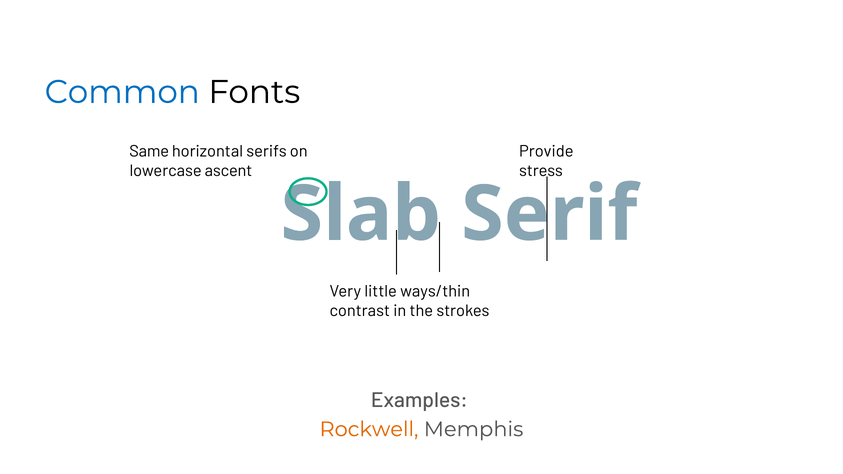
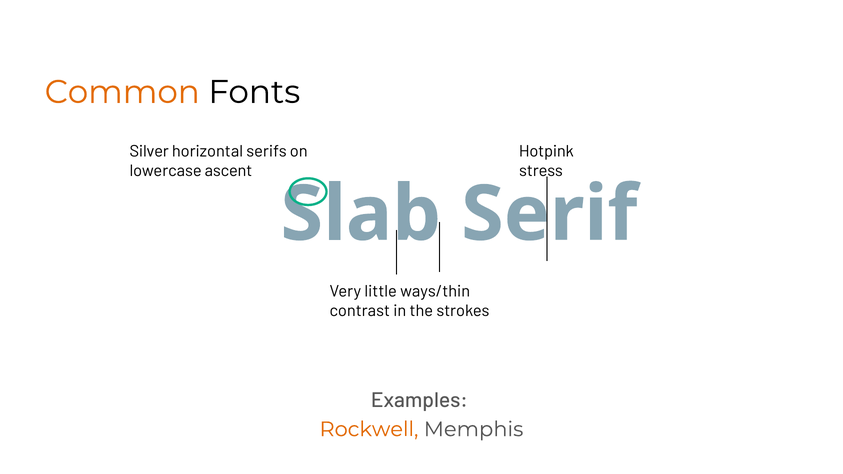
Common colour: blue -> orange (122, 92)
Provide: Provide -> Hotpink (546, 151)
Same: Same -> Silver (149, 151)
